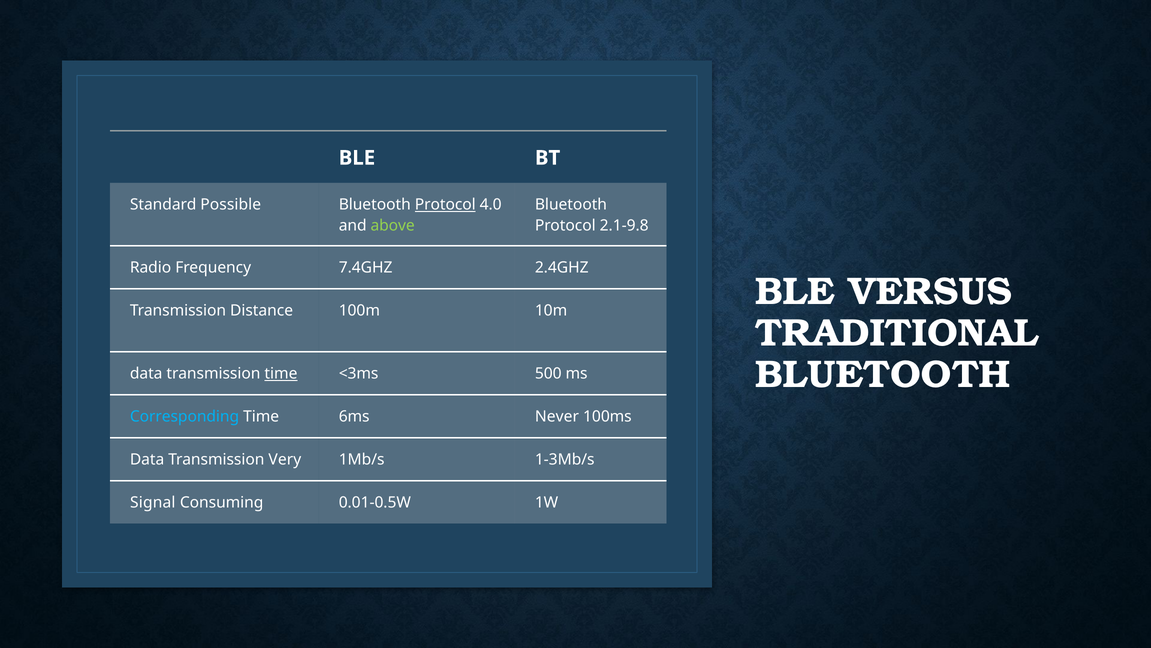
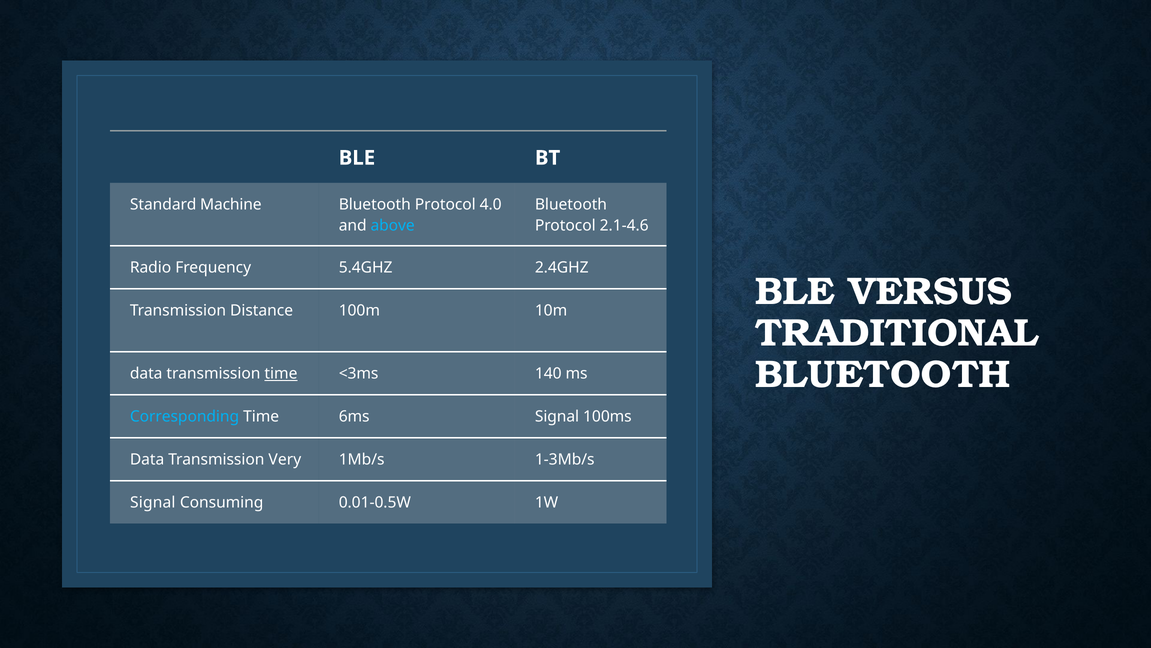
Possible: Possible -> Machine (231, 204)
Protocol underline: present -> none (445, 204)
above colour: light green -> light blue (393, 226)
2.1-9.8: 2.1-9.8 -> 2.1-4.6 (624, 226)
7.4GHZ: 7.4GHZ -> 5.4GHZ (366, 268)
500: 500 -> 140 (548, 373)
6ms Never: Never -> Signal (557, 416)
